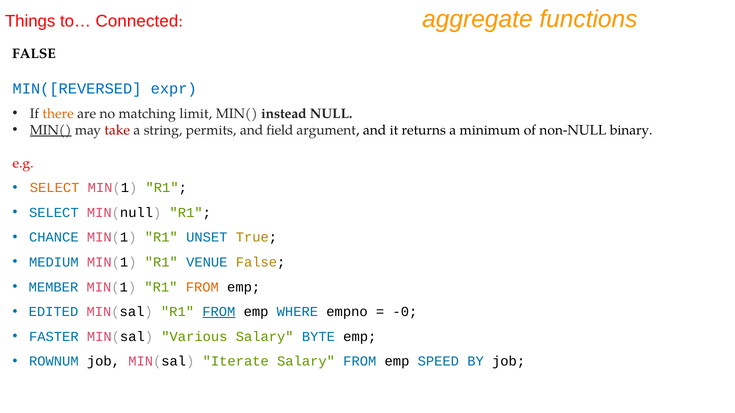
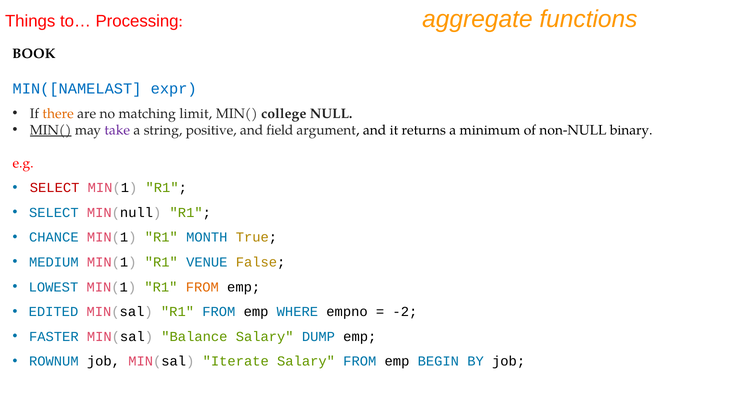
Connected: Connected -> Processing (137, 21)
FALSE: FALSE -> BOOK (34, 54)
MIN([REVERSED: MIN([REVERSED -> MIN([NAMELAST (77, 89)
instead: instead -> college (284, 114)
take colour: red -> purple (117, 130)
permits: permits -> positive (211, 130)
SELECT colour: orange -> red (55, 188)
UNSET: UNSET -> MONTH (207, 238)
MEMBER: MEMBER -> LOWEST (53, 287)
FROM underline: present -> none (219, 312)
-0: -0 -> -2 (405, 312)
Various: Various -> Balance (194, 337)
BYTE: BYTE -> DUMP (318, 337)
SPEED: SPEED -> BEGIN (438, 362)
